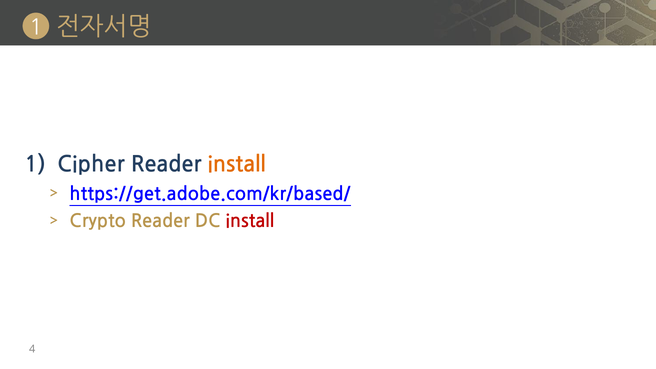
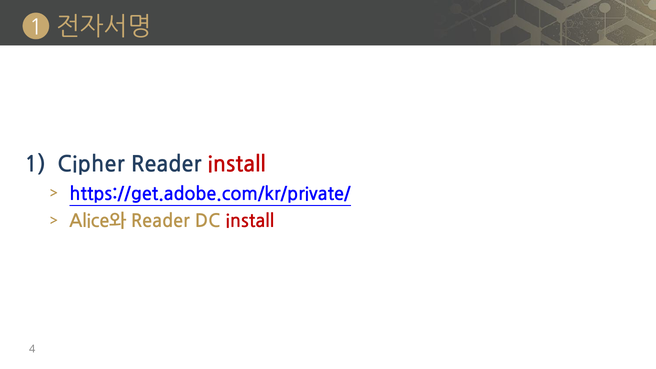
install colour: orange -> red (237, 165)
https://get.adobe.com/kr/based/: https://get.adobe.com/kr/based/ -> https://get.adobe.com/kr/private/ (210, 194)
Crypto: Crypto -> Alice와 (98, 221)
